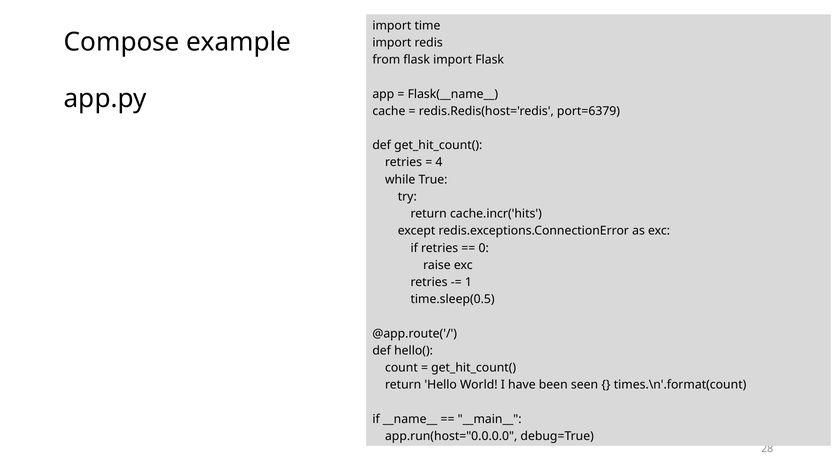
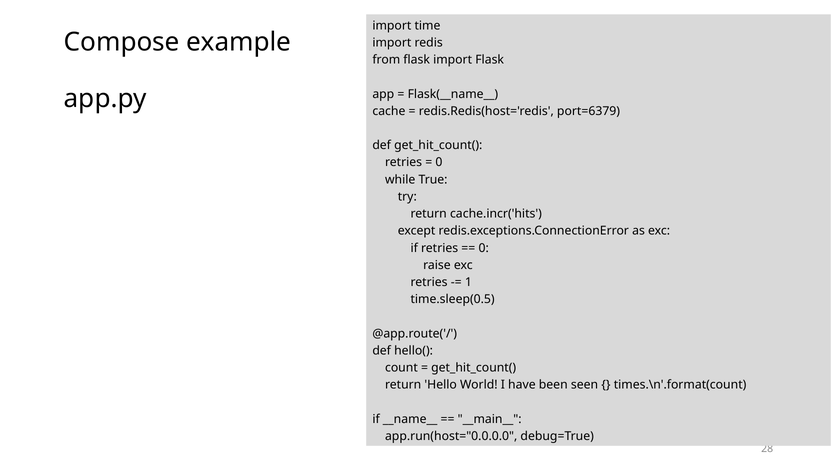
4: 4 -> 0 (439, 162)
